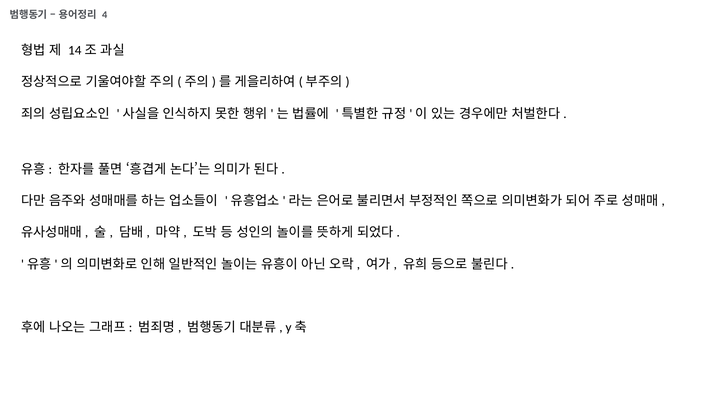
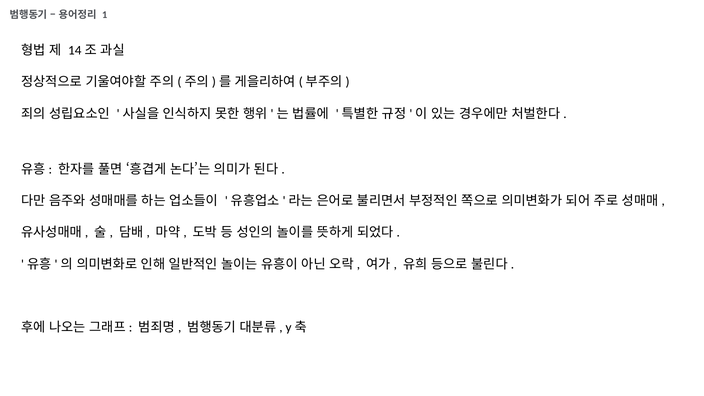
4: 4 -> 1 (105, 15)
